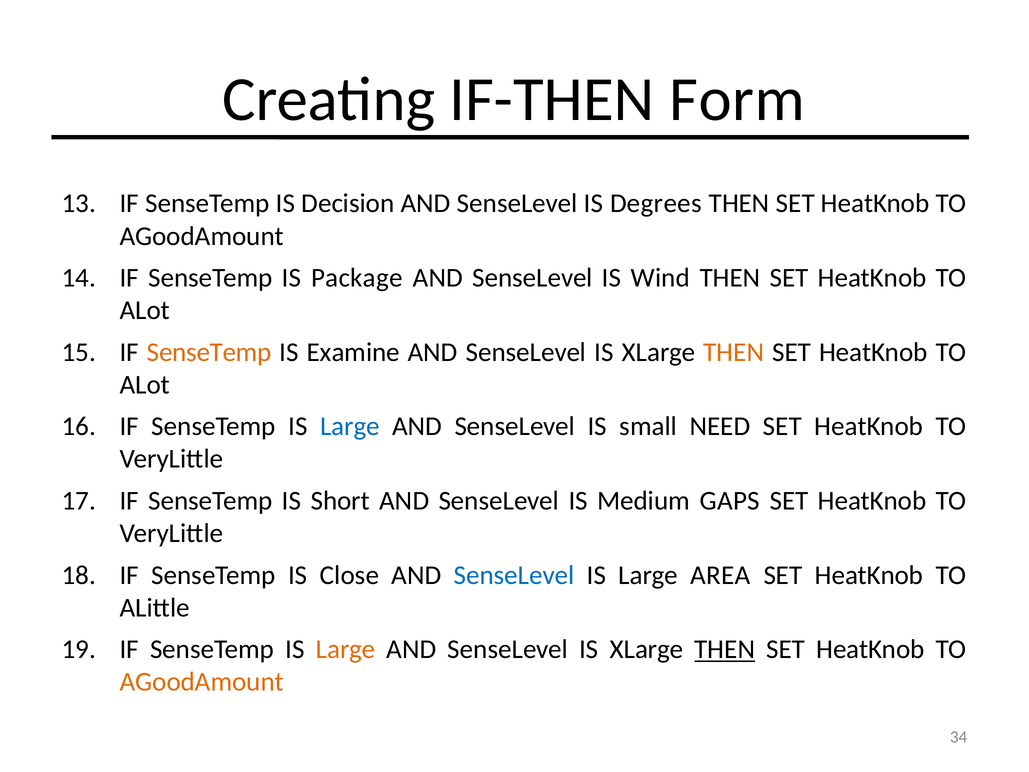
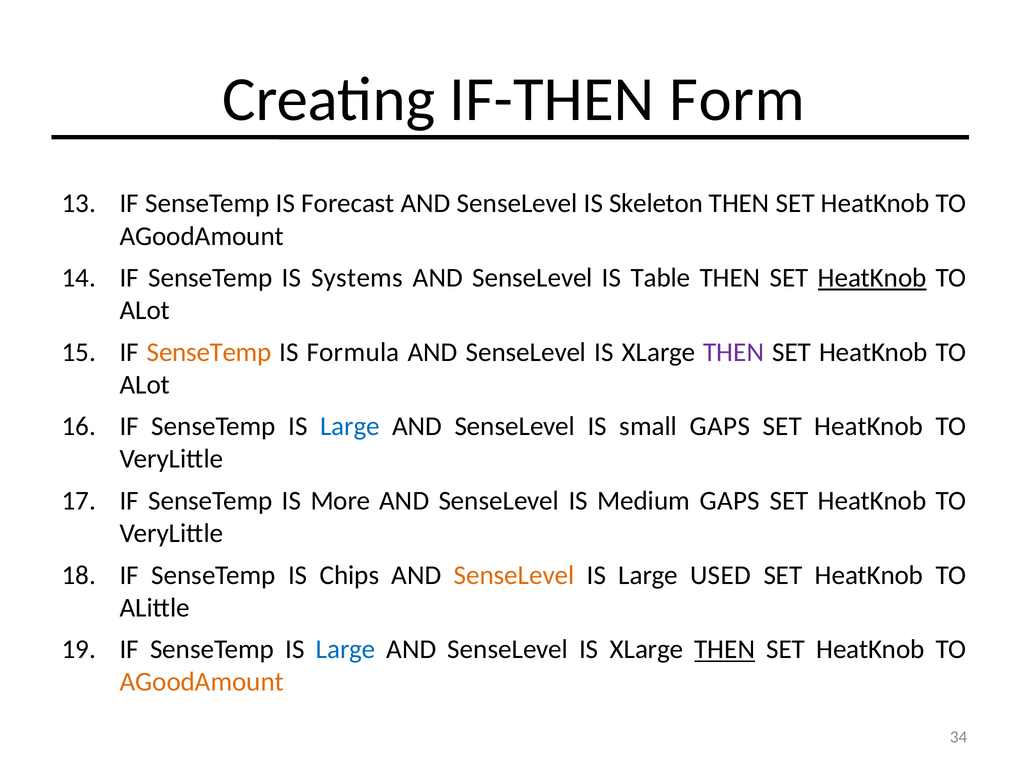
Decision: Decision -> Forecast (348, 203)
Degrees: Degrees -> Skeleton (656, 203)
Package: Package -> Systems (357, 278)
Wind: Wind -> Table (661, 278)
HeatKnob underline: none -> present (872, 278)
Examine: Examine -> Formula (353, 352)
THEN colour: orange -> purple (734, 352)
small NEED: NEED -> GAPS (720, 426)
Short: Short -> More (340, 501)
Close: Close -> Chips (349, 575)
SenseLevel colour: blue -> orange (514, 575)
AREA: AREA -> USED (721, 575)
Large colour: orange -> blue (346, 649)
